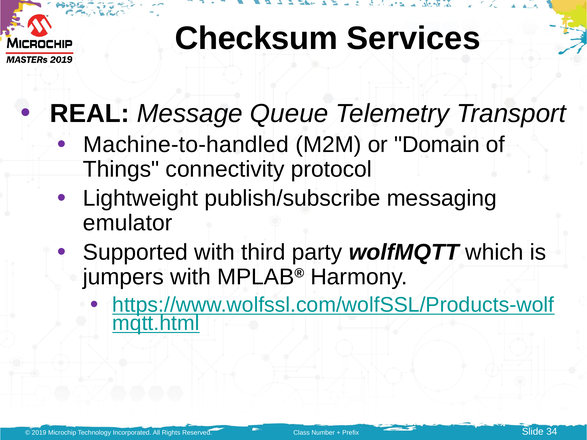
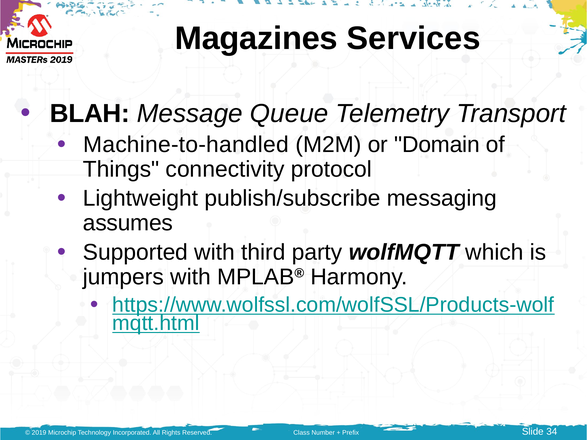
Checksum: Checksum -> Magazines (256, 38)
REAL: REAL -> BLAH (90, 114)
emulator: emulator -> assumes (128, 223)
